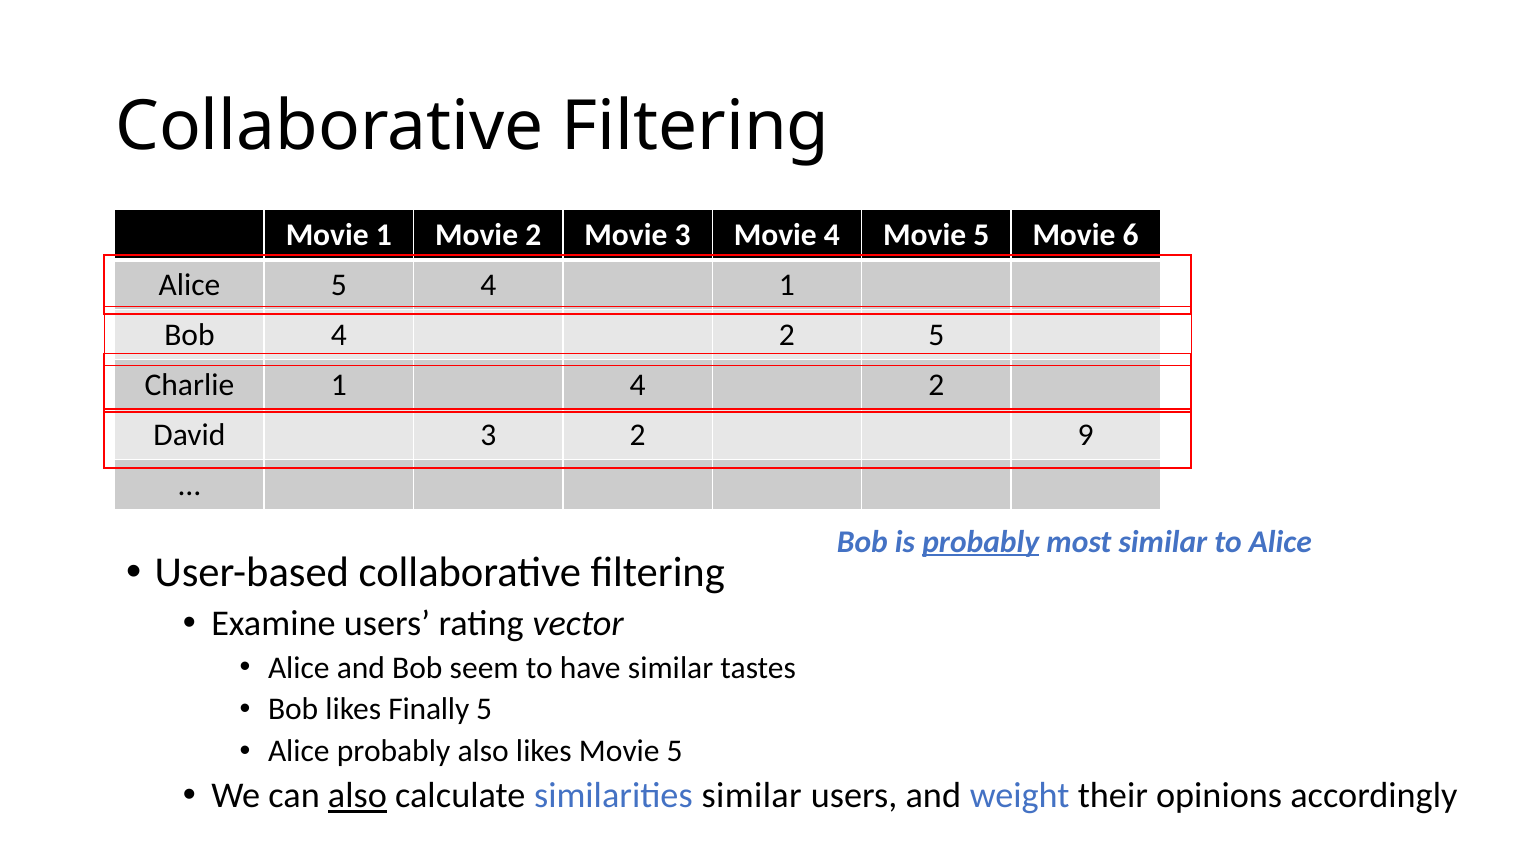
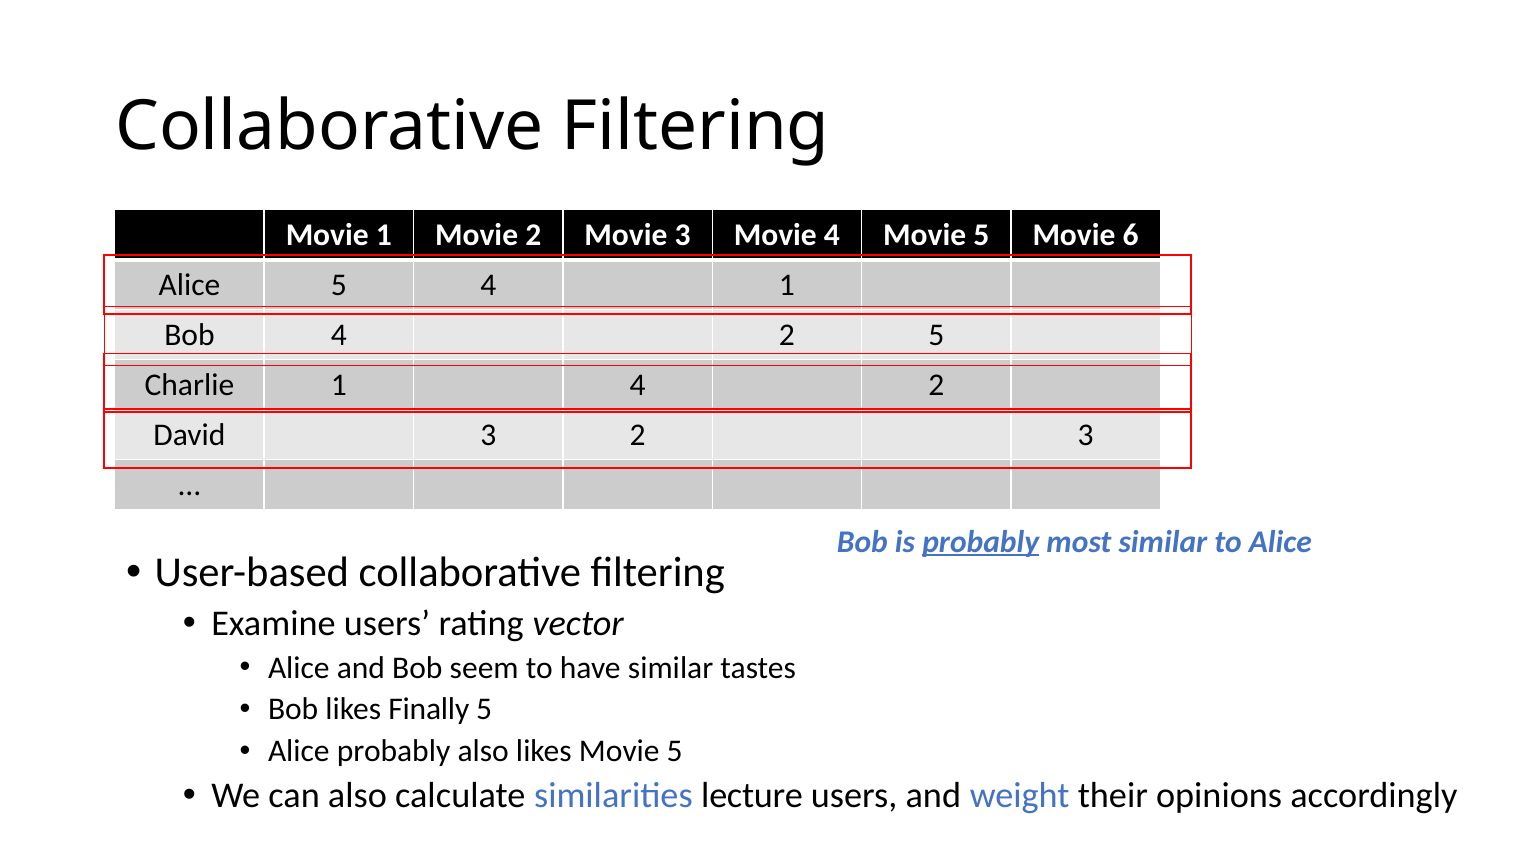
2 9: 9 -> 3 (1086, 435)
also underline: present -> none (357, 796)
similarities similar: similar -> lecture (752, 796)
